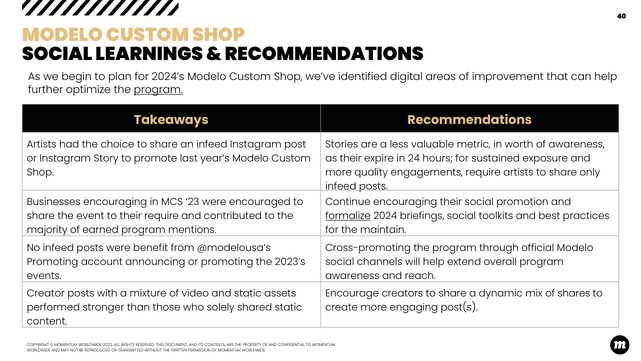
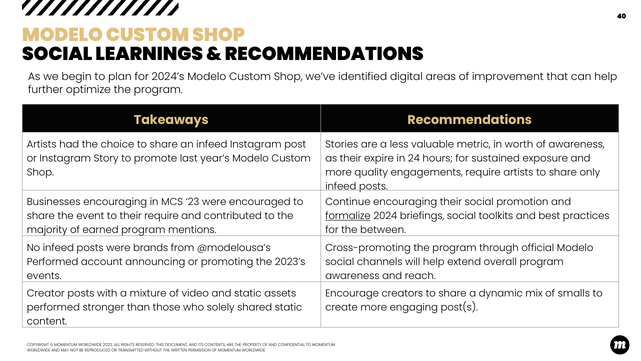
program underline: present -> none (158, 90)
maintain: maintain -> between (383, 230)
benefit: benefit -> brands (151, 247)
Promoting: Promoting -> Performed (53, 262)
shares: shares -> smalls (574, 293)
